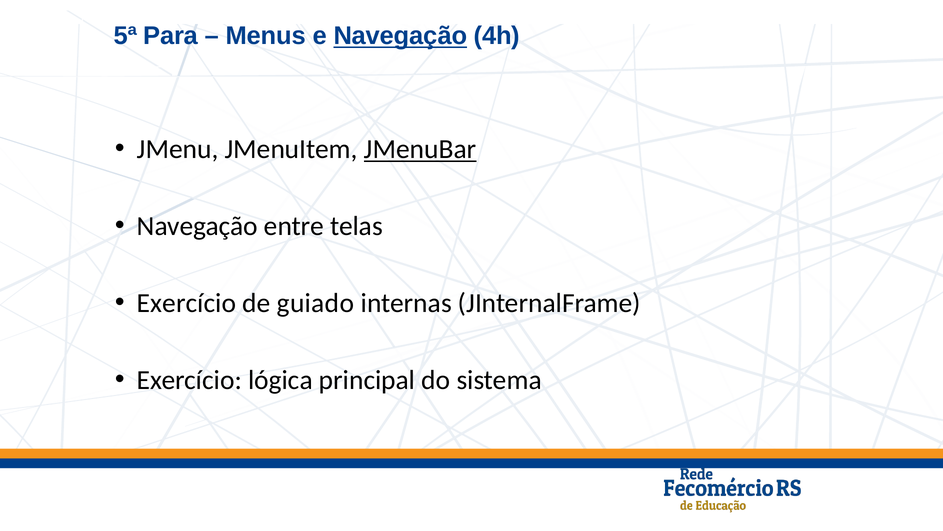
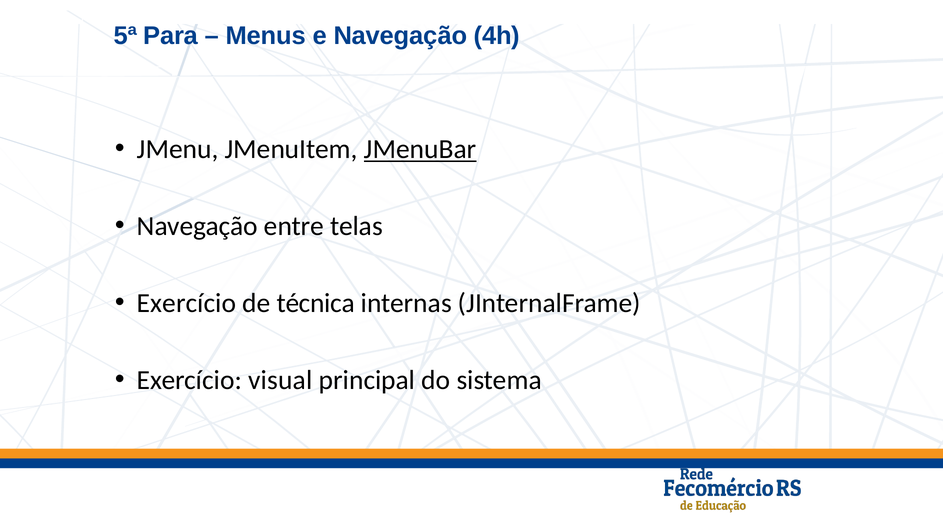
Navegação underline: present -> none (400, 36)
guiado: guiado -> técnica (316, 303)
lógica: lógica -> visual (280, 380)
